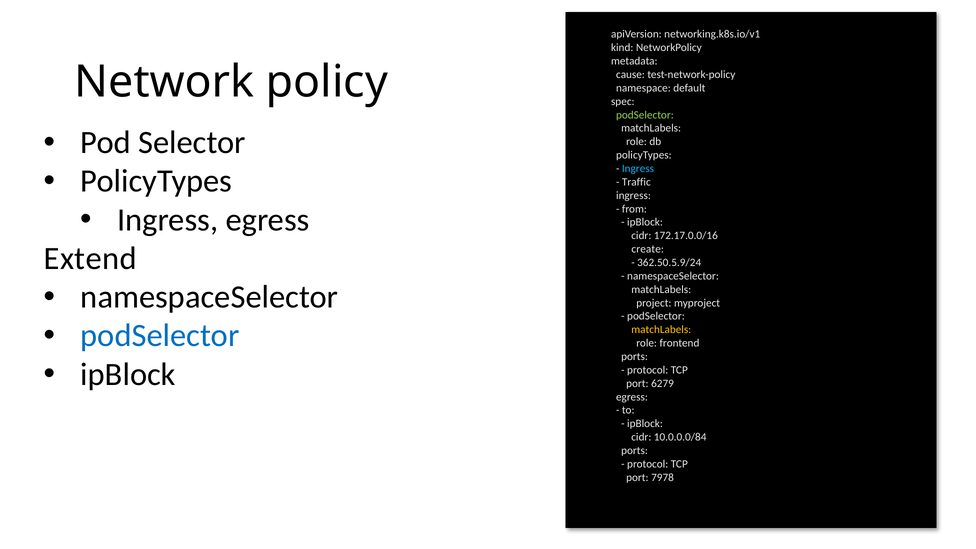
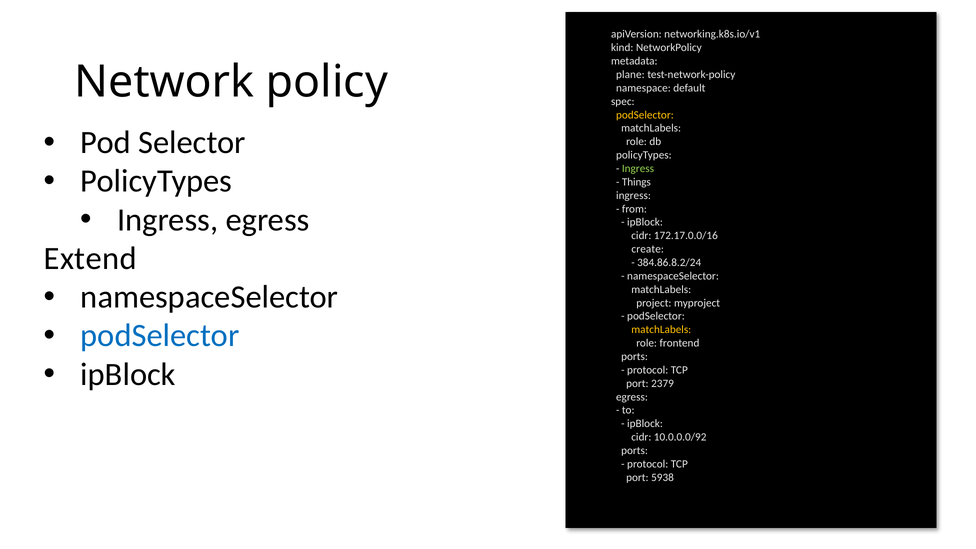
cause: cause -> plane (630, 75)
podSelector colour: light green -> yellow (645, 115)
Ingress colour: light blue -> light green (638, 169)
Traffic: Traffic -> Things (636, 182)
362.50.5.9/24: 362.50.5.9/24 -> 384.86.8.2/24 (669, 263)
6279: 6279 -> 2379 (663, 383)
10.0.0.0/84: 10.0.0.0/84 -> 10.0.0.0/92 (680, 437)
7978: 7978 -> 5938 (663, 477)
